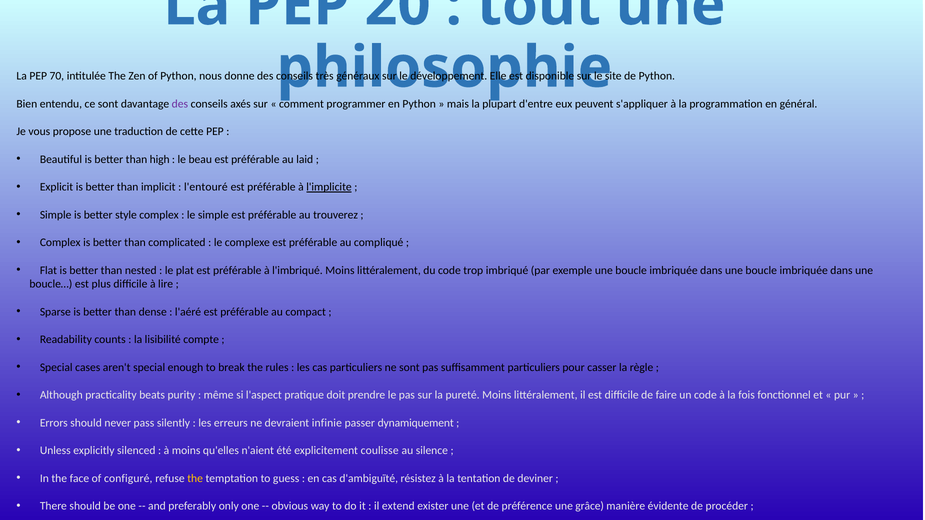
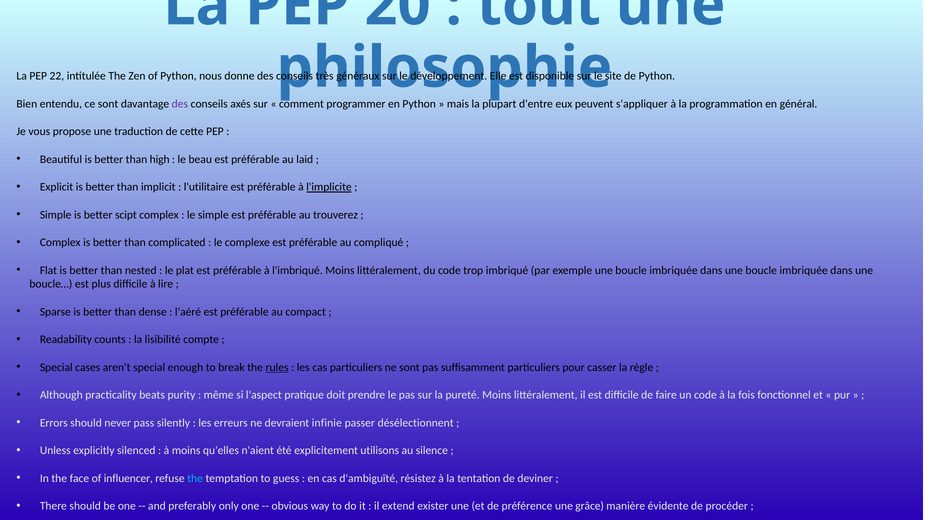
70: 70 -> 22 (57, 76)
l'entouré: l'entouré -> l'utilitaire (206, 187)
style: style -> scipt (126, 215)
rules underline: none -> present (277, 367)
dynamiquement: dynamiquement -> désélectionnent (416, 423)
coulisse: coulisse -> utilisons (380, 451)
configuré: configuré -> influencer (128, 478)
the colour: yellow -> light blue (195, 478)
